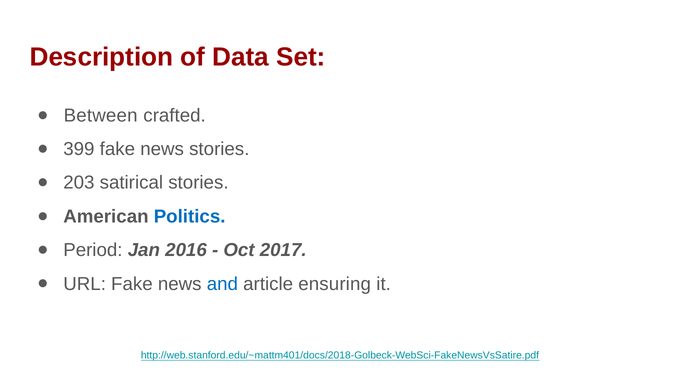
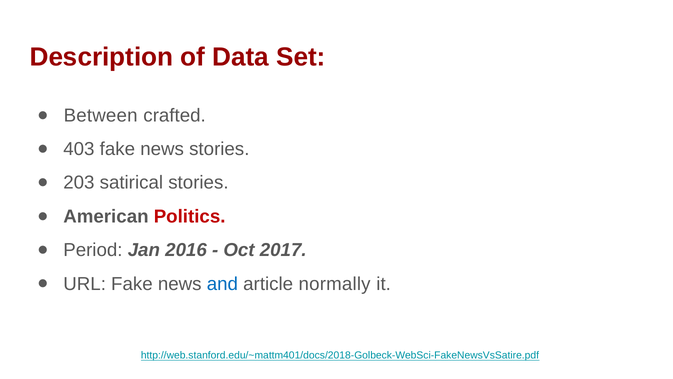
399: 399 -> 403 (79, 149)
Politics colour: blue -> red (190, 216)
ensuring: ensuring -> normally (335, 284)
